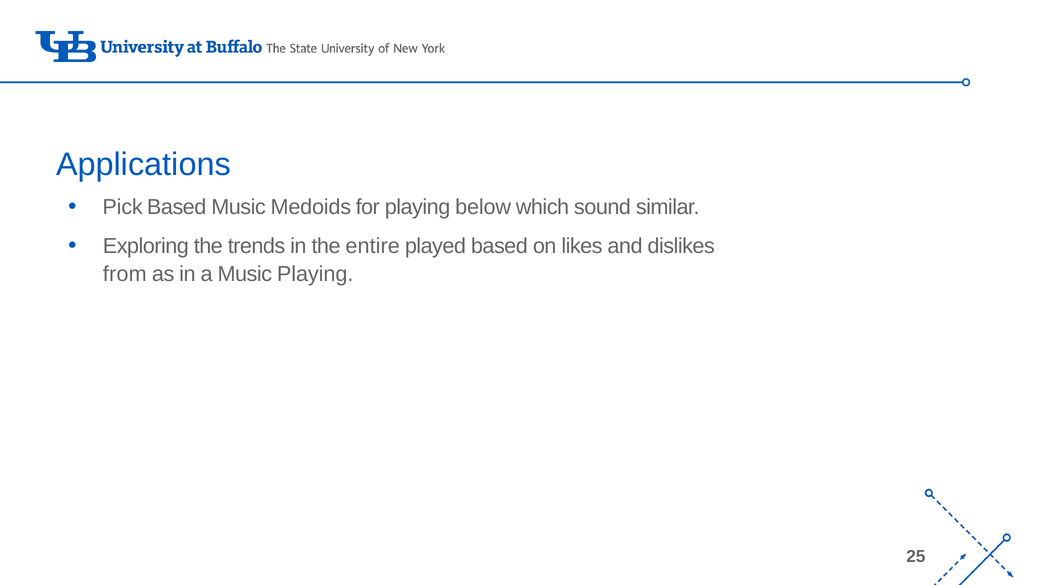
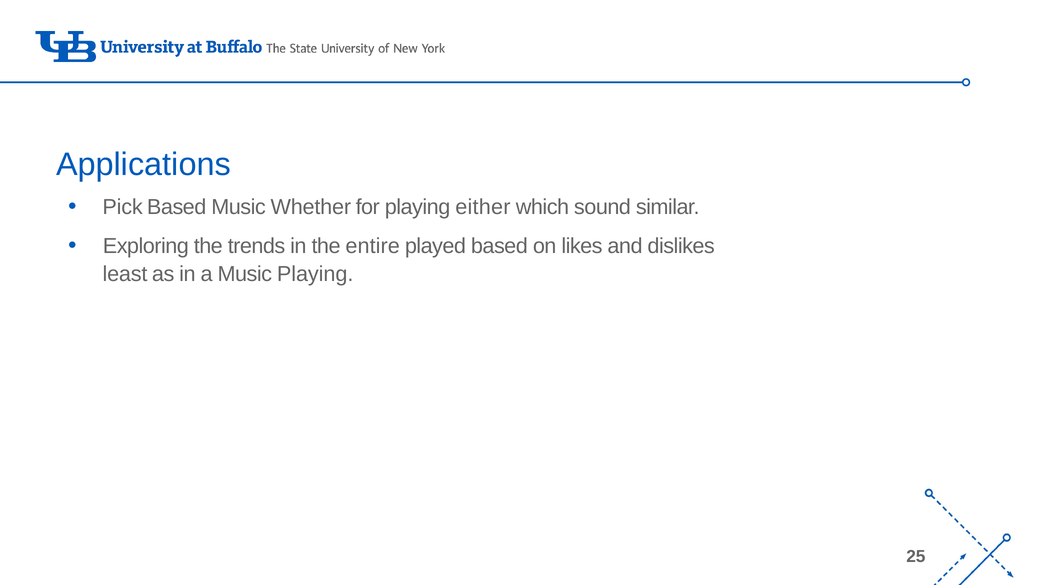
Medoids: Medoids -> Whether (311, 207)
below: below -> either (483, 207)
from: from -> least (125, 274)
